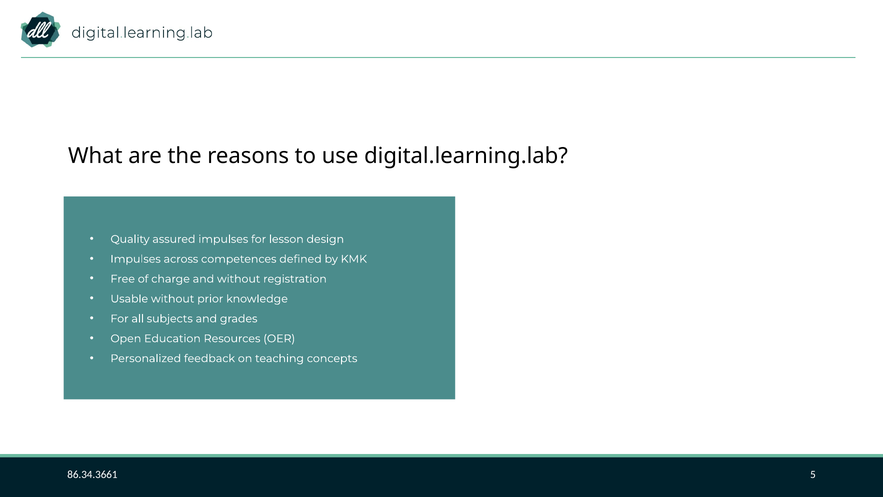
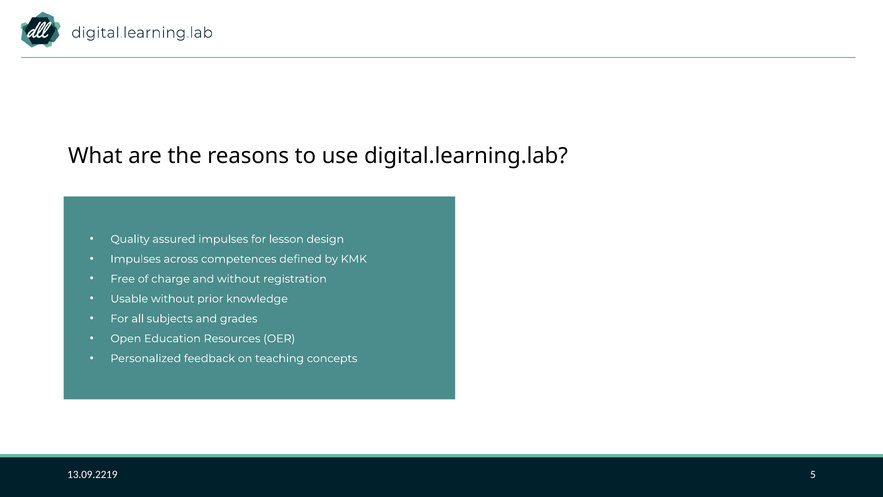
86.34.3661: 86.34.3661 -> 13.09.2219 (92, 474)
